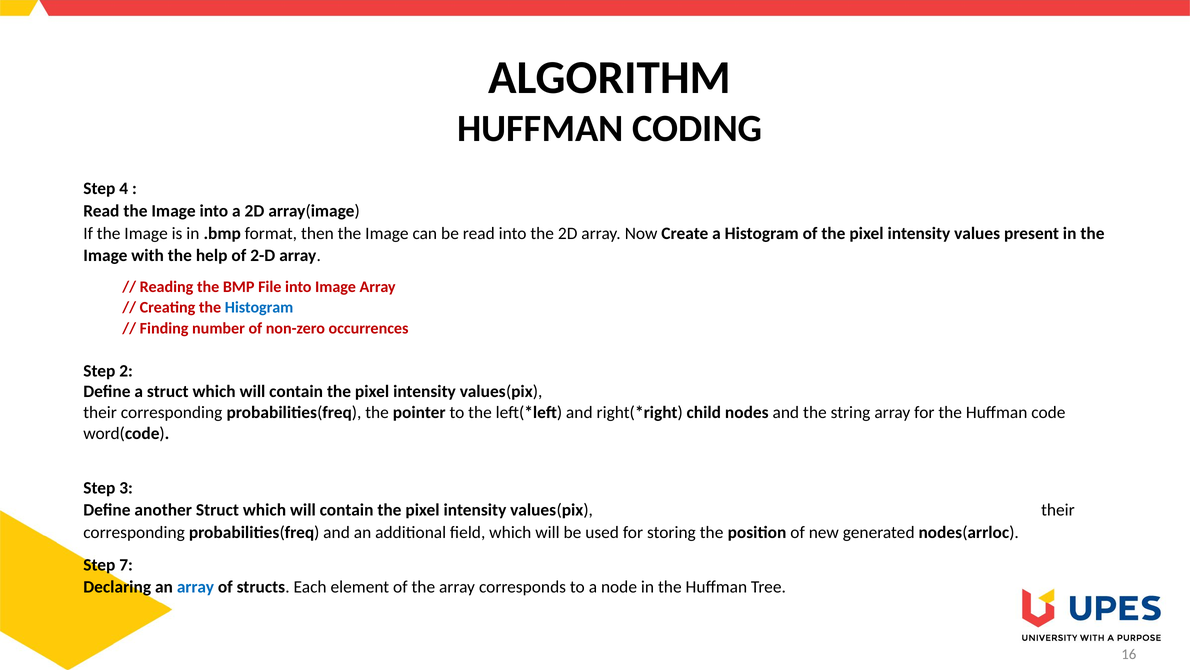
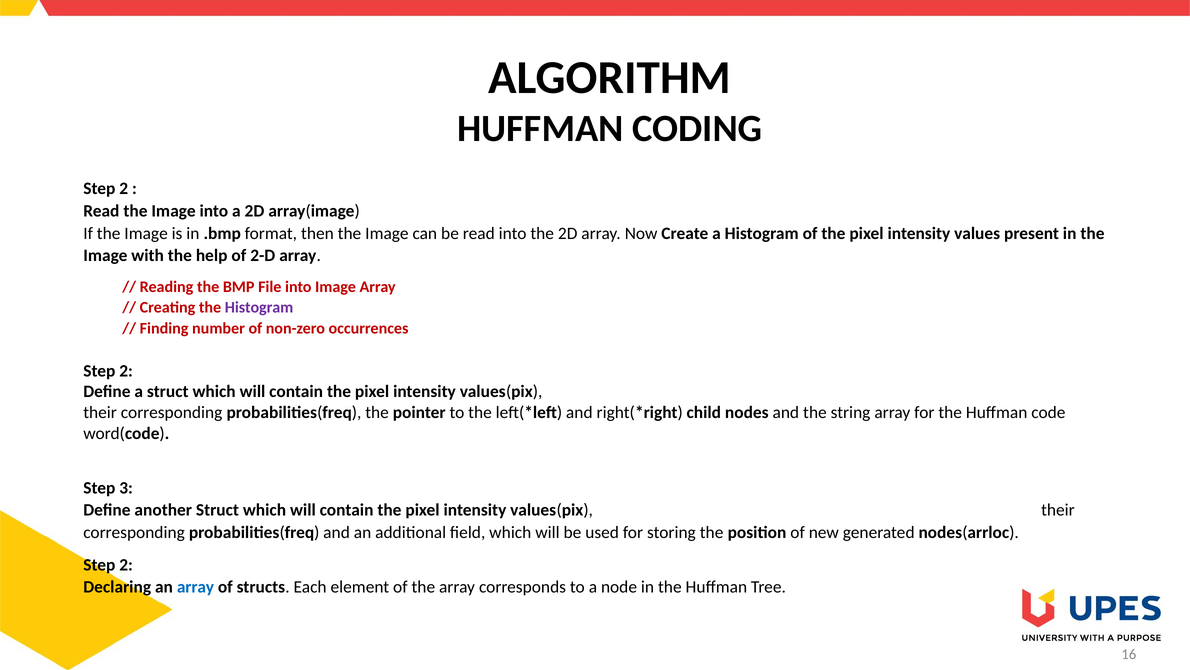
4: 4 -> 2 (124, 189)
Histogram colour: blue -> purple (259, 307)
7: 7 -> 2 (126, 564)
